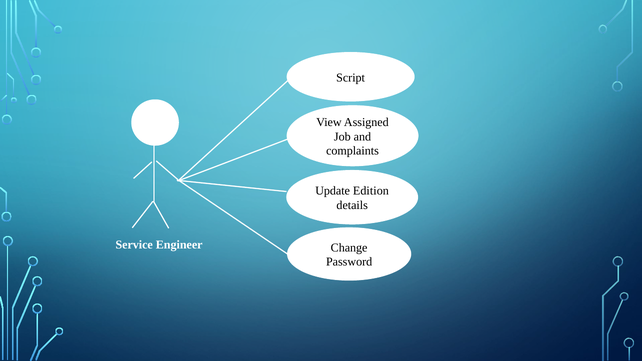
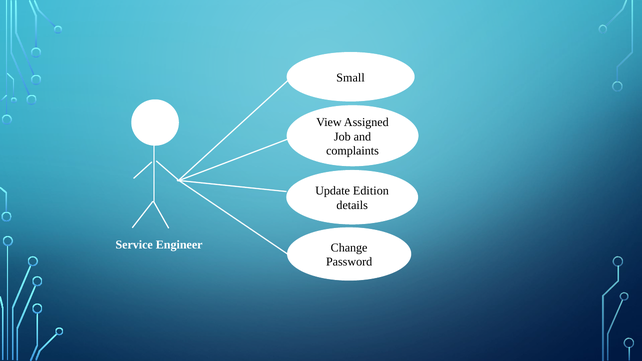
Script: Script -> Small (351, 78)
